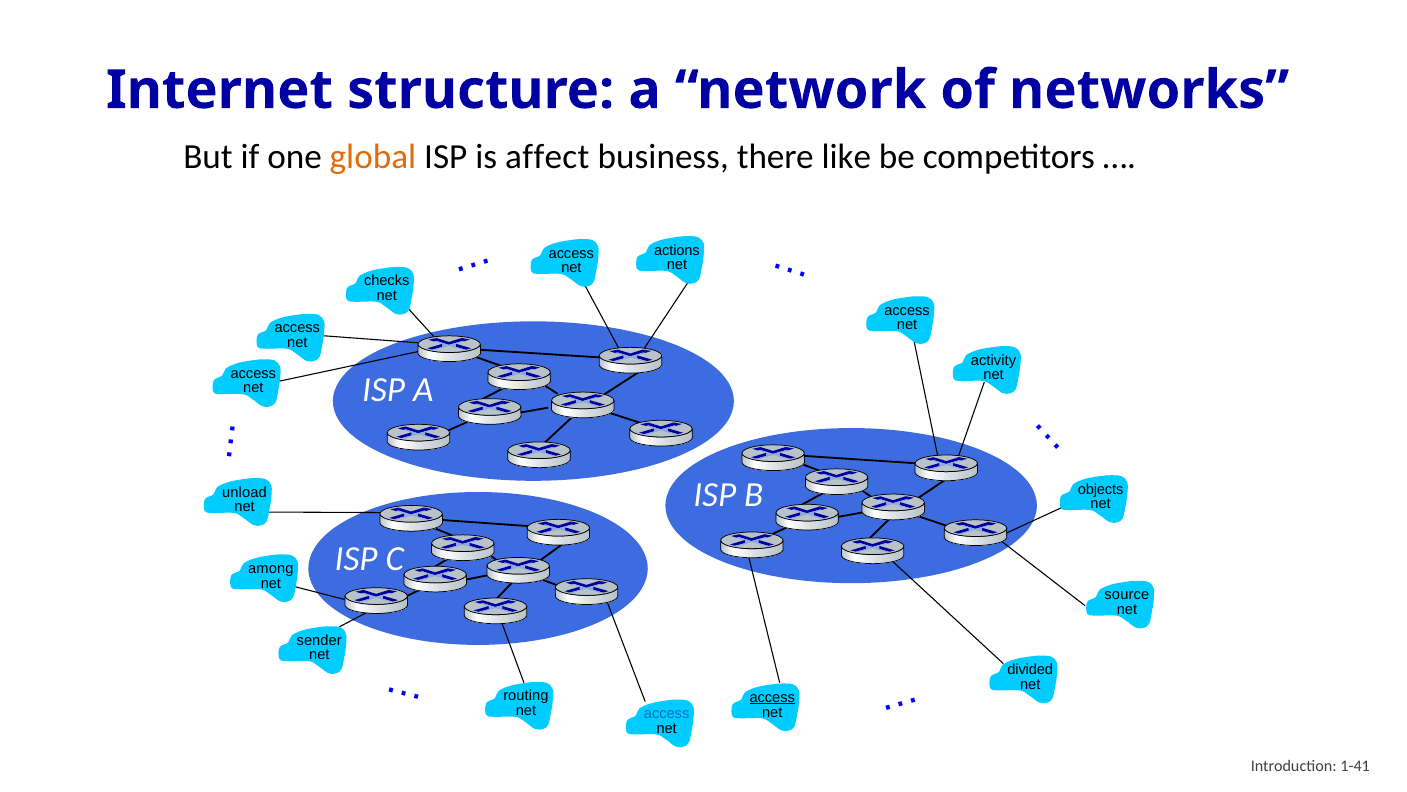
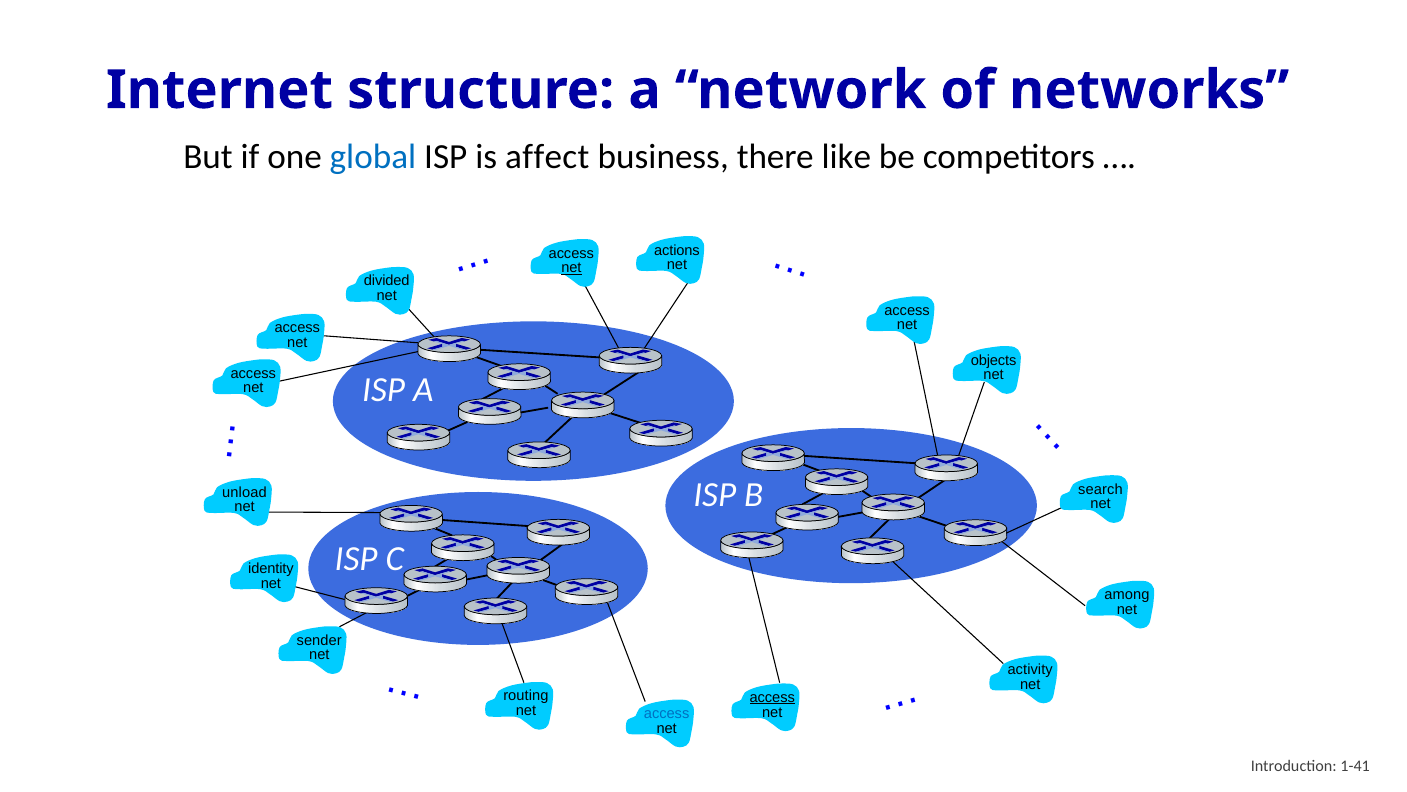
global colour: orange -> blue (373, 156)
net underline: none -> present (571, 268)
checks: checks -> divided (387, 281)
activity: activity -> objects (994, 360)
objects: objects -> search (1100, 489)
among: among -> identity (271, 568)
source: source -> among (1127, 594)
divided: divided -> activity (1030, 669)
